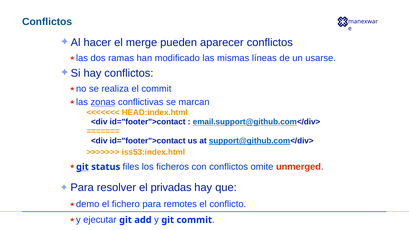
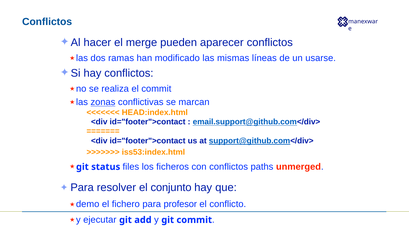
git underline: present -> none (82, 167)
omite: omite -> paths (262, 167)
privadas: privadas -> conjunto (171, 188)
remotes: remotes -> profesor (180, 204)
